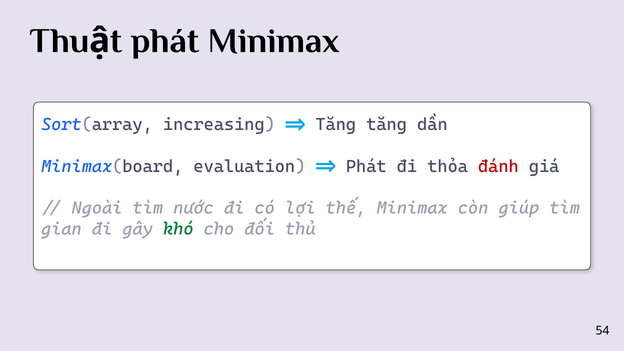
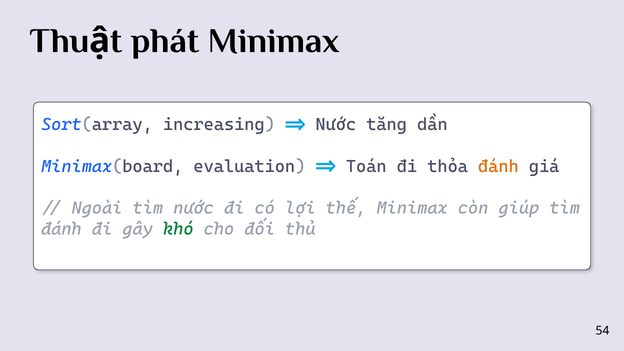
Tăng: Tăng -> Nước (336, 125)
Phát: Phát -> Toán (366, 166)
đánh colour: red -> orange (498, 166)
gian: gian -> đánh (61, 229)
